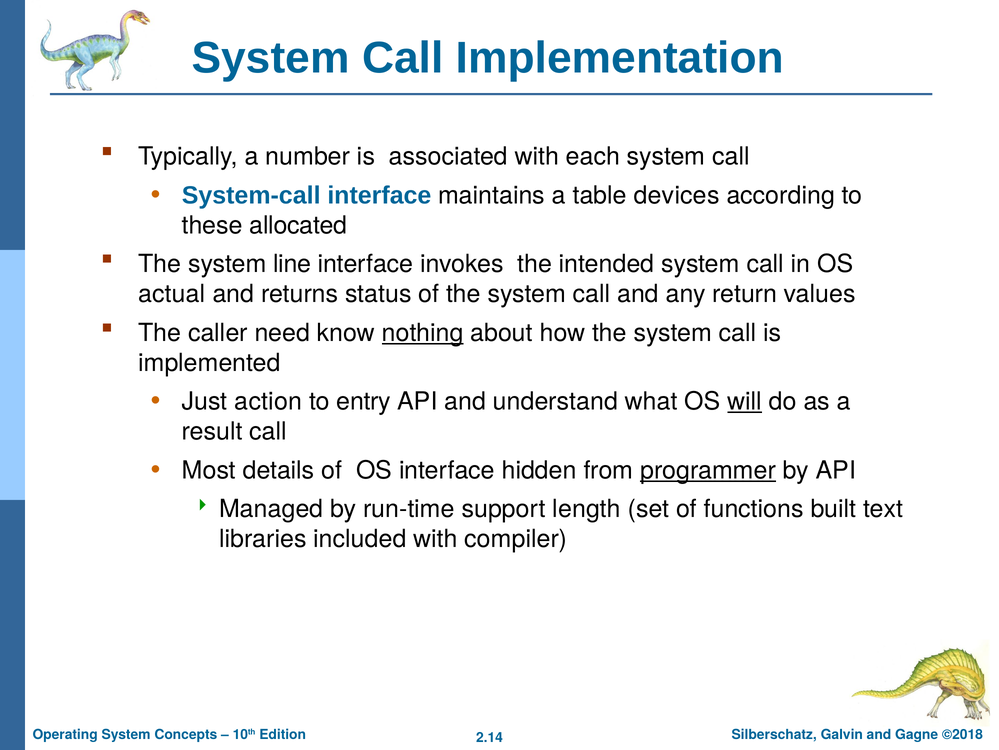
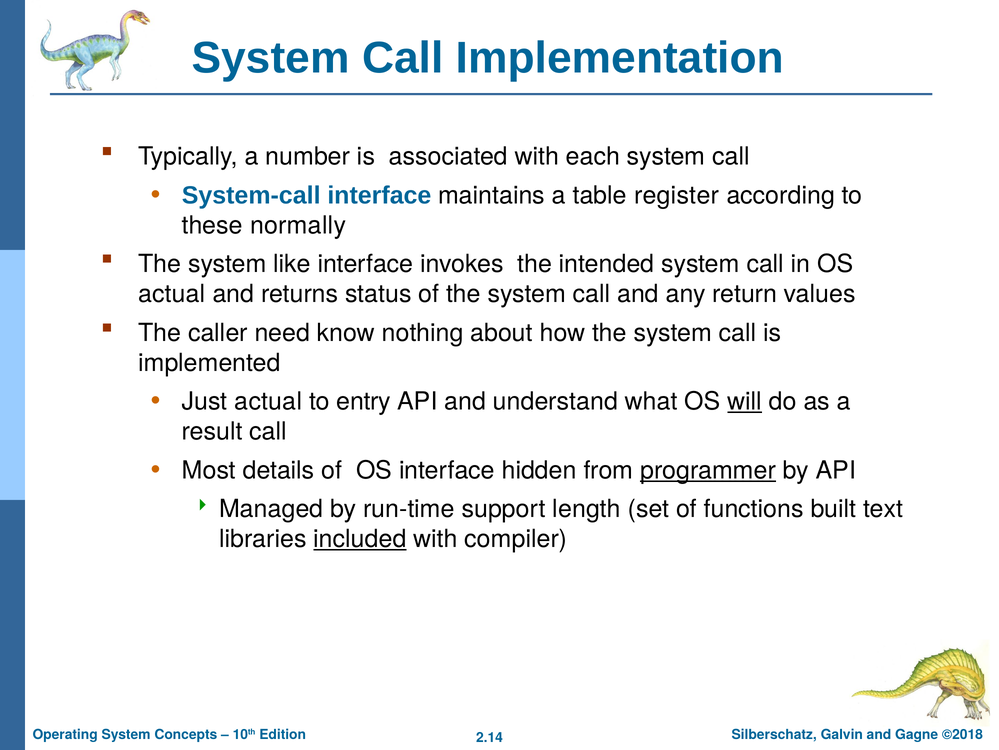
devices: devices -> register (677, 195)
allocated: allocated -> normally (298, 225)
line: line -> like (292, 264)
nothing underline: present -> none (423, 333)
Just action: action -> actual (268, 401)
included underline: none -> present (360, 539)
